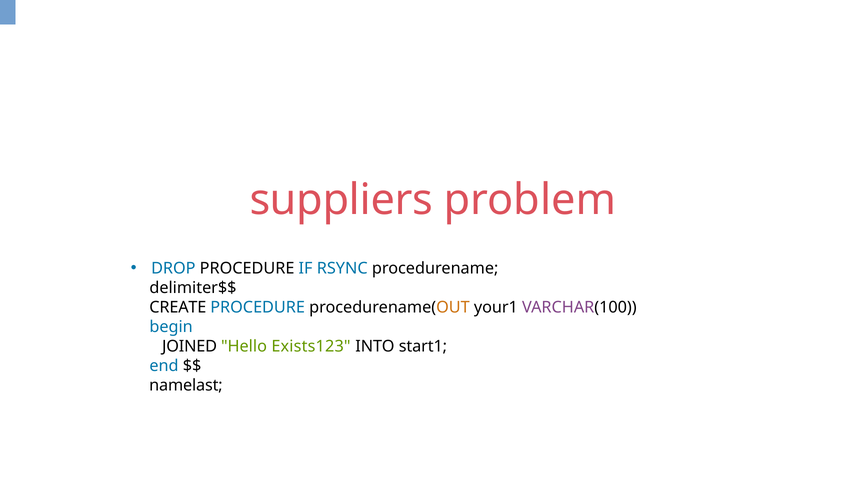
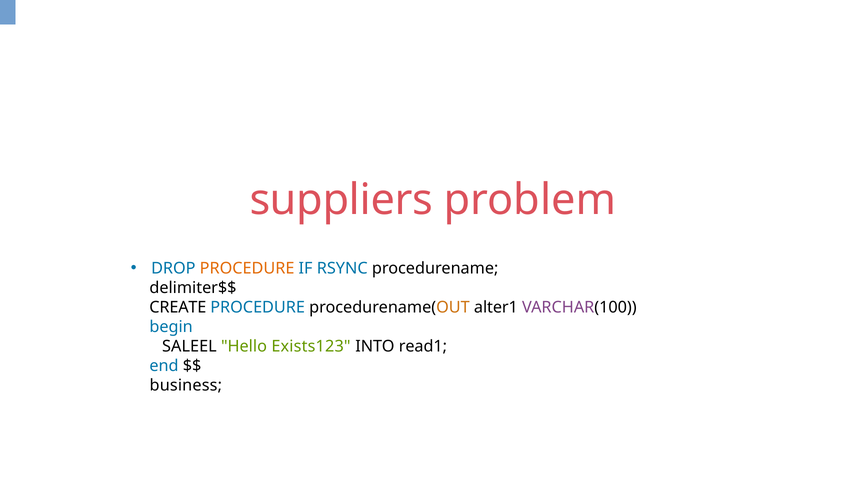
PROCEDURE colour: black -> orange (247, 268)
your1: your1 -> alter1 (496, 307)
JOINED: JOINED -> SALEEL (189, 346)
start1: start1 -> read1 (423, 346)
namelast: namelast -> business (186, 385)
